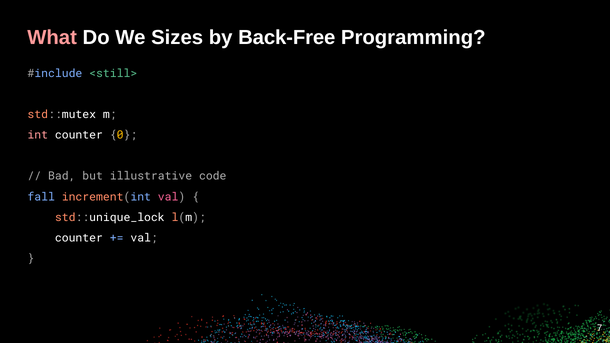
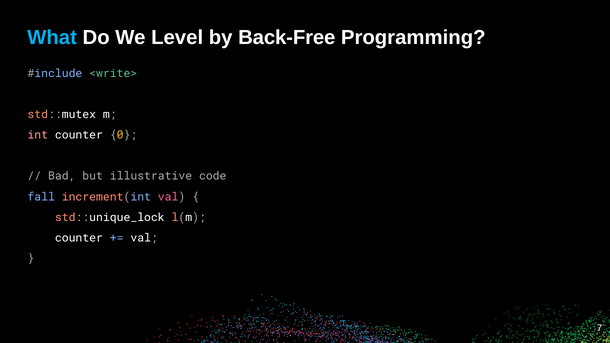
What colour: pink -> light blue (52, 38)
Sizes: Sizes -> Level (177, 38)
<still>: <still> -> <write> (113, 73)
